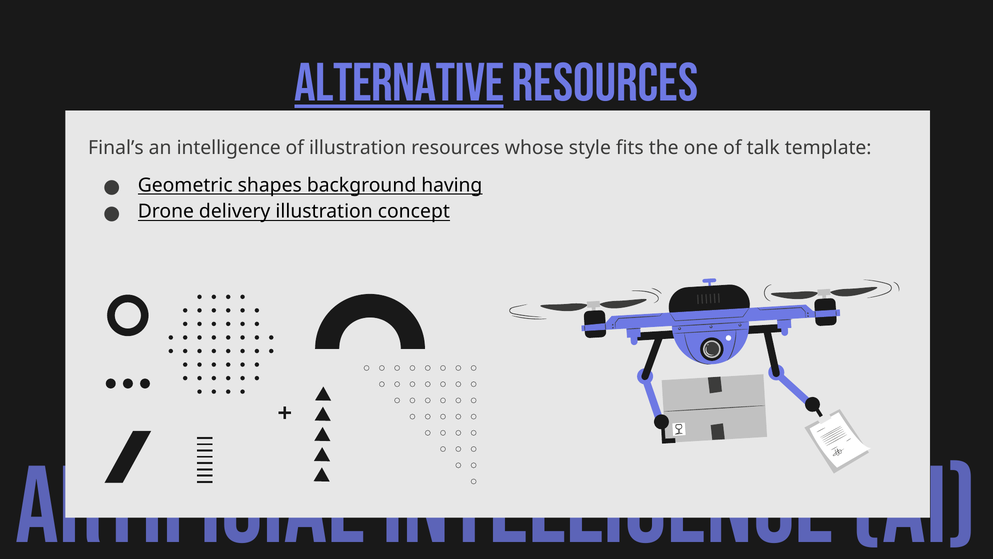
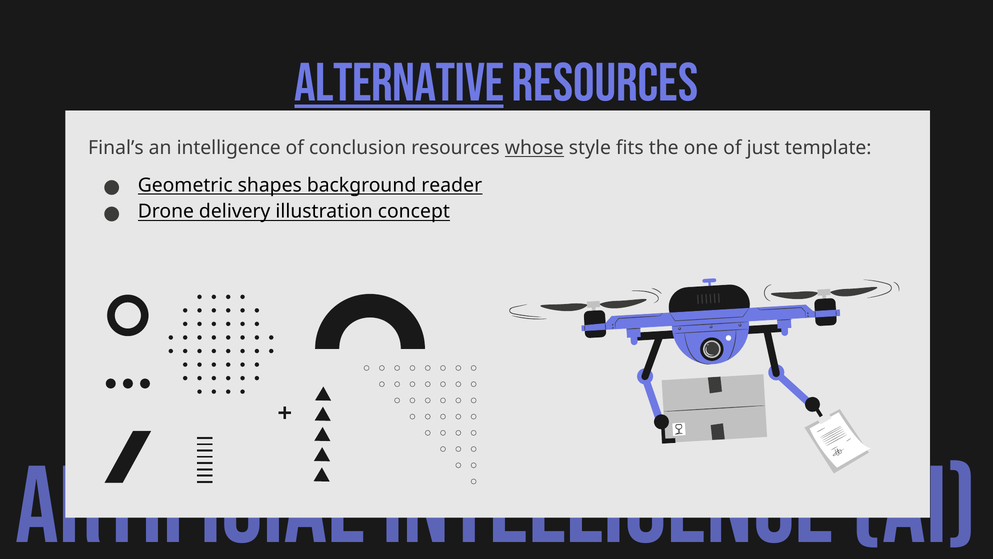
of illustration: illustration -> conclusion (358, 148)
whose underline: none -> present (534, 148)
talk: talk -> just (763, 148)
having: having -> reader (452, 185)
